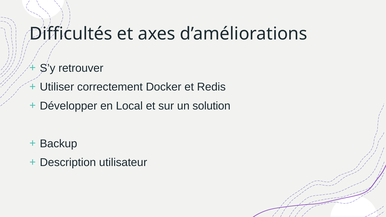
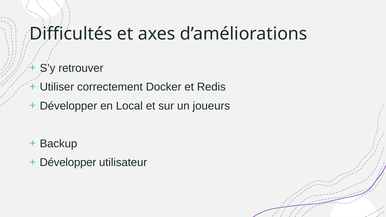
solution: solution -> joueurs (211, 106)
Description: Description -> Développer (68, 163)
